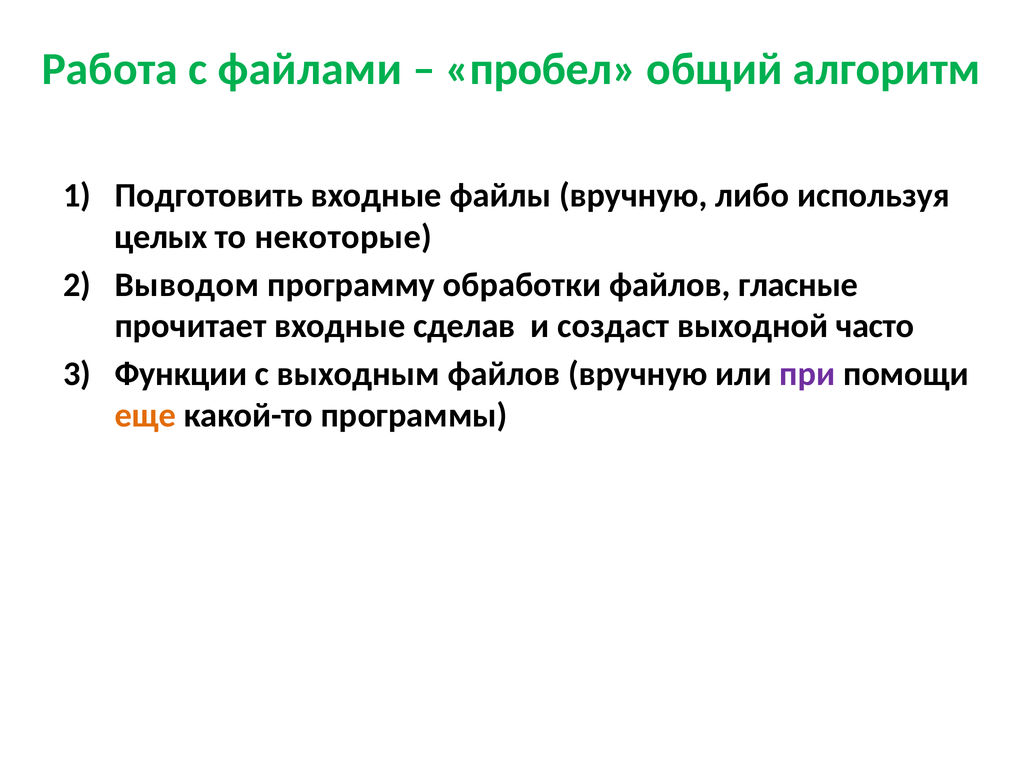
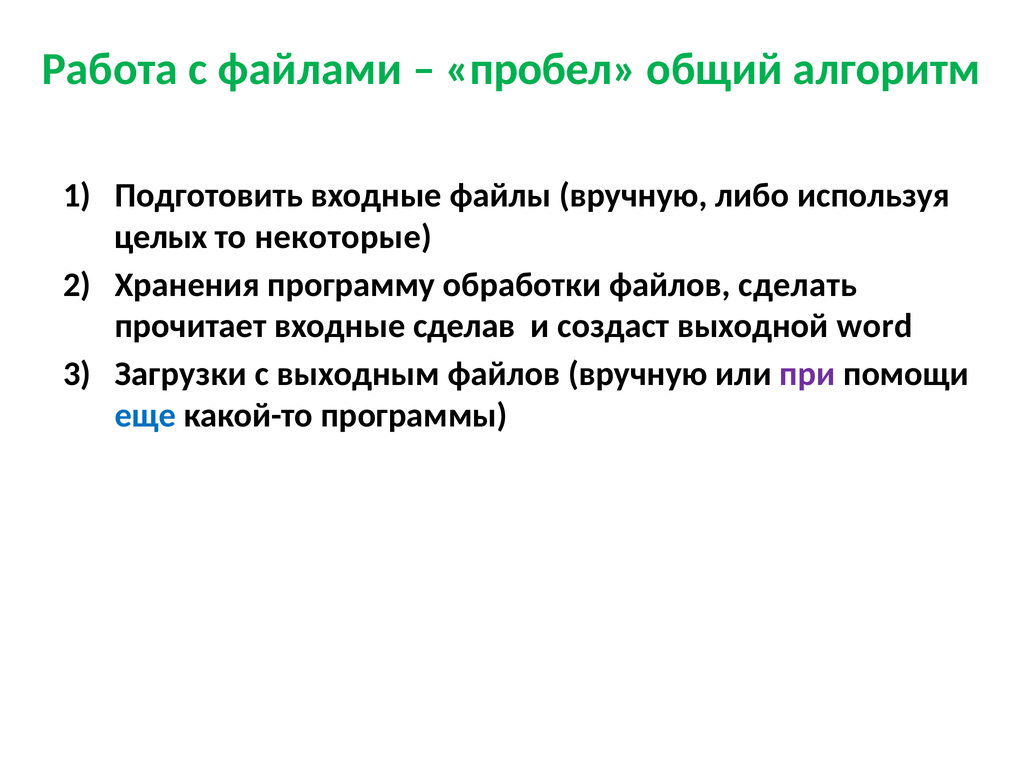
Выводом: Выводом -> Хранения (187, 285)
гласные: гласные -> сделать (798, 285)
часто: часто -> word (875, 326)
Функции: Функции -> Загрузки (181, 374)
еще colour: orange -> blue (145, 416)
